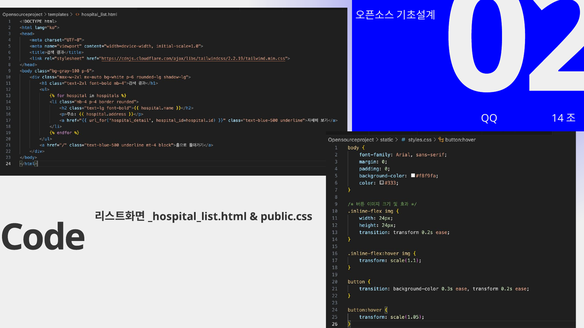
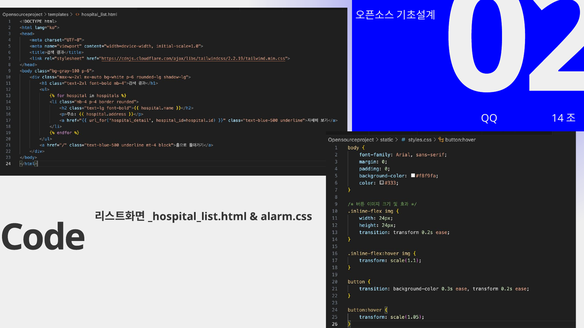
public.css: public.css -> alarm.css (286, 217)
